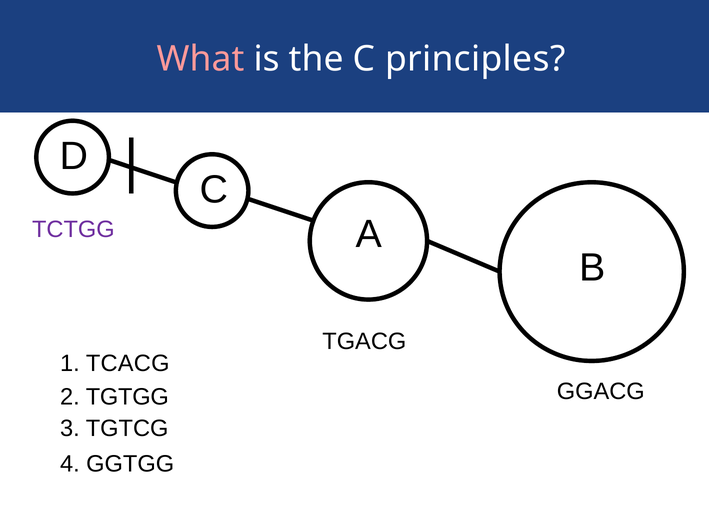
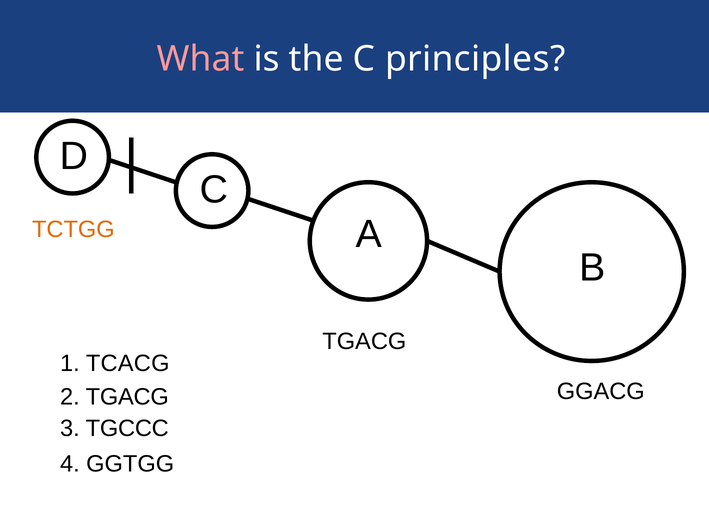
TCTGG colour: purple -> orange (73, 229)
2 TGTGG: TGTGG -> TGACG (127, 397)
TGTCG: TGTCG -> TGCCC (127, 428)
